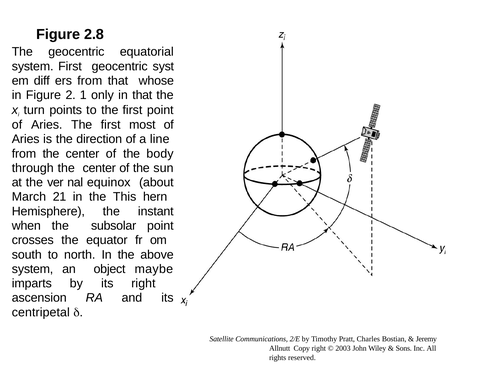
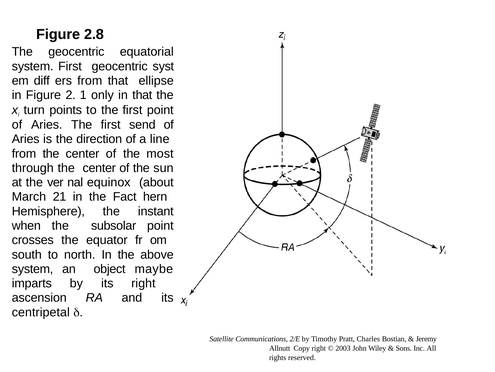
whose: whose -> ellipse (156, 81)
most: most -> send (142, 124)
body: body -> most (160, 153)
This: This -> Fact (125, 196)
